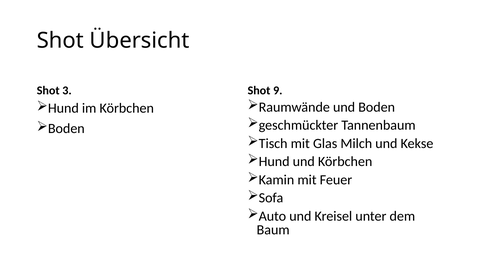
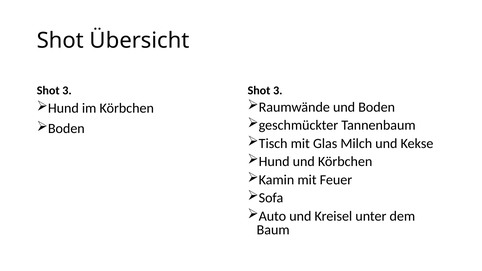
9: 9 -> 3 (278, 91)
